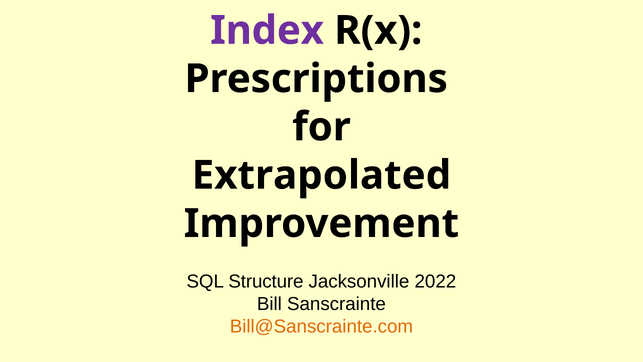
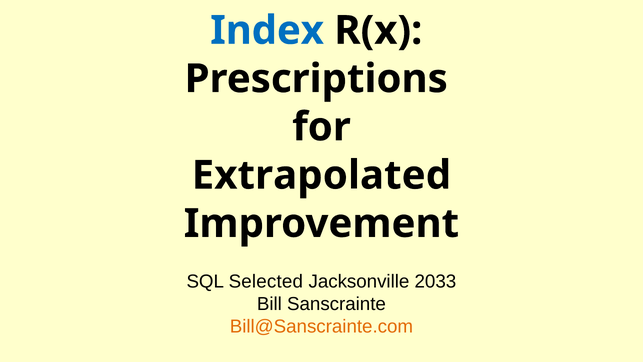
Index colour: purple -> blue (267, 31)
Structure: Structure -> Selected (266, 281)
2022: 2022 -> 2033 (435, 281)
